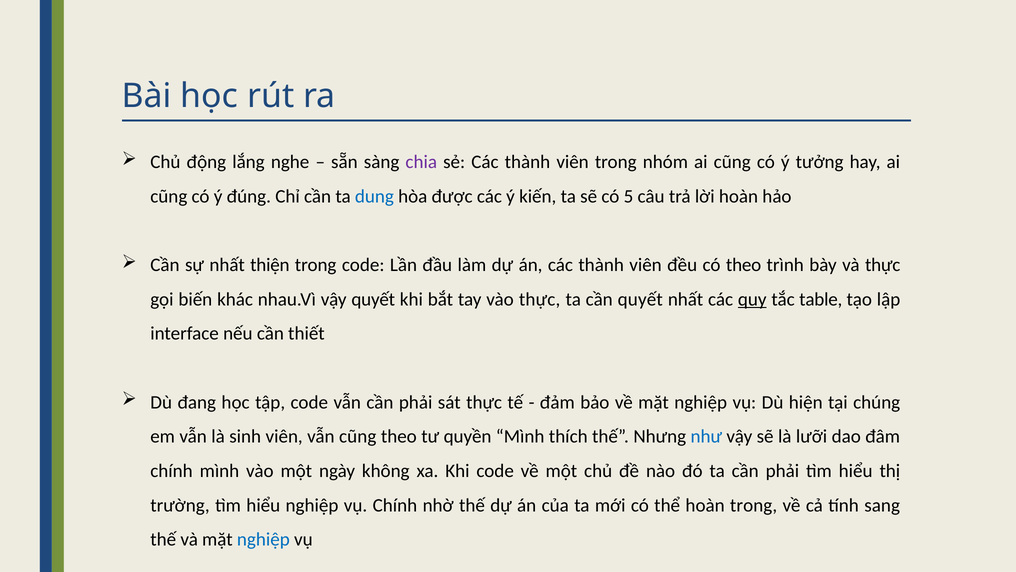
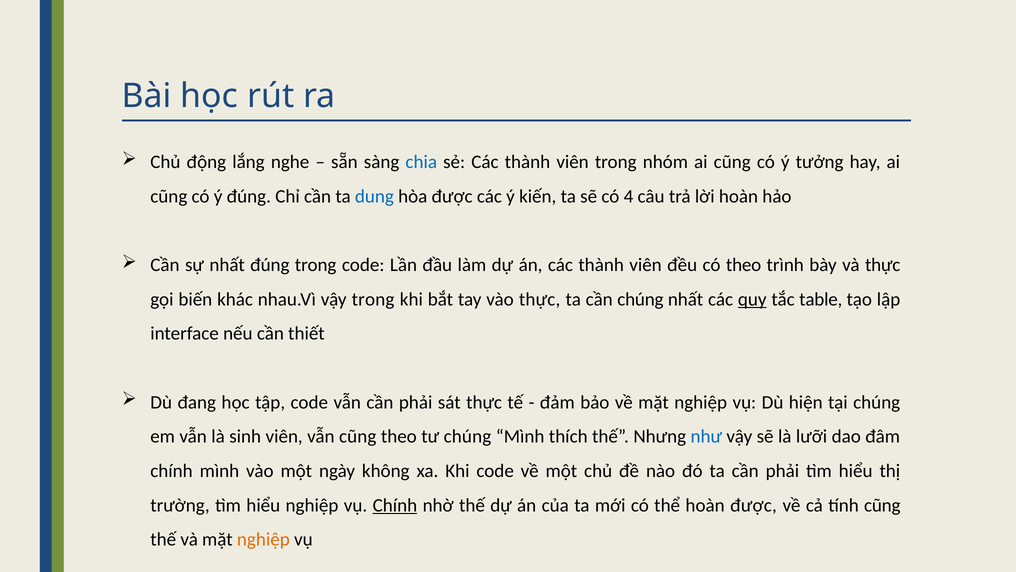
chia colour: purple -> blue (421, 162)
5: 5 -> 4 (628, 196)
nhất thiện: thiện -> đúng (270, 265)
vậy quyết: quyết -> trong (373, 299)
cần quyết: quyết -> chúng (640, 299)
tư quyền: quyền -> chúng (467, 436)
Chính underline: none -> present (395, 505)
hoàn trong: trong -> được (754, 505)
tính sang: sang -> cũng (882, 505)
nghiệp colour: blue -> orange (263, 539)
